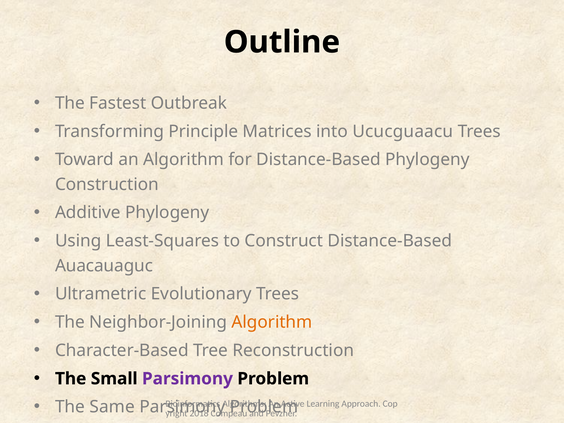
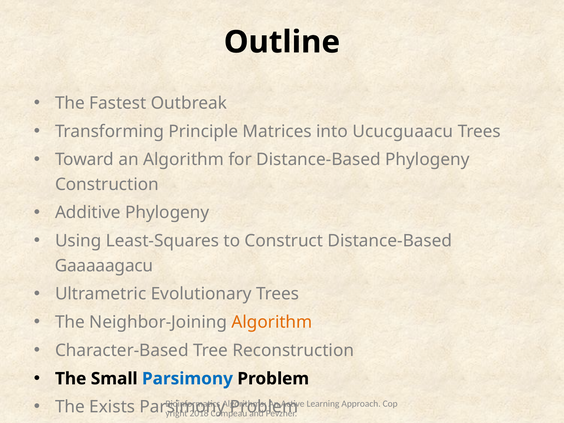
Auacauaguc: Auacauaguc -> Gaaaaagacu (104, 266)
Parsimony colour: purple -> blue (187, 379)
Same: Same -> Exists (112, 407)
